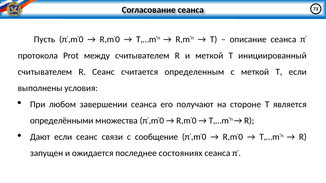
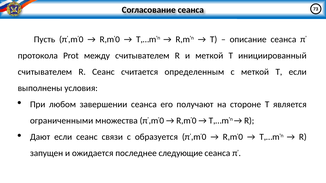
определёнными: определёнными -> ограниченными (62, 121)
сообщение: сообщение -> образуется (156, 137)
состояниях: состояниях -> следующие (181, 154)
